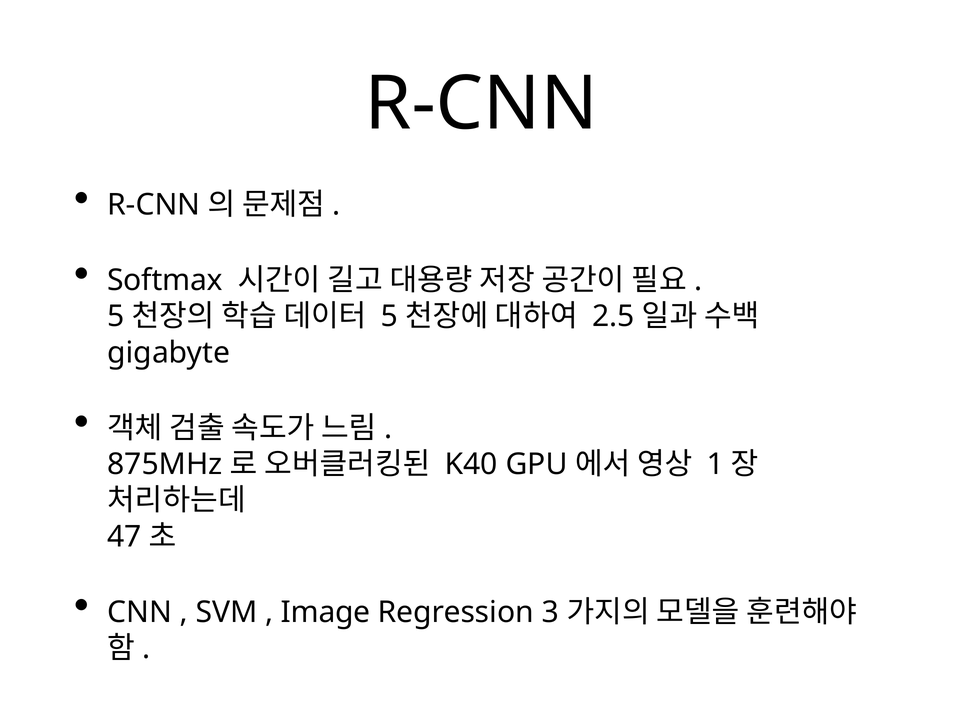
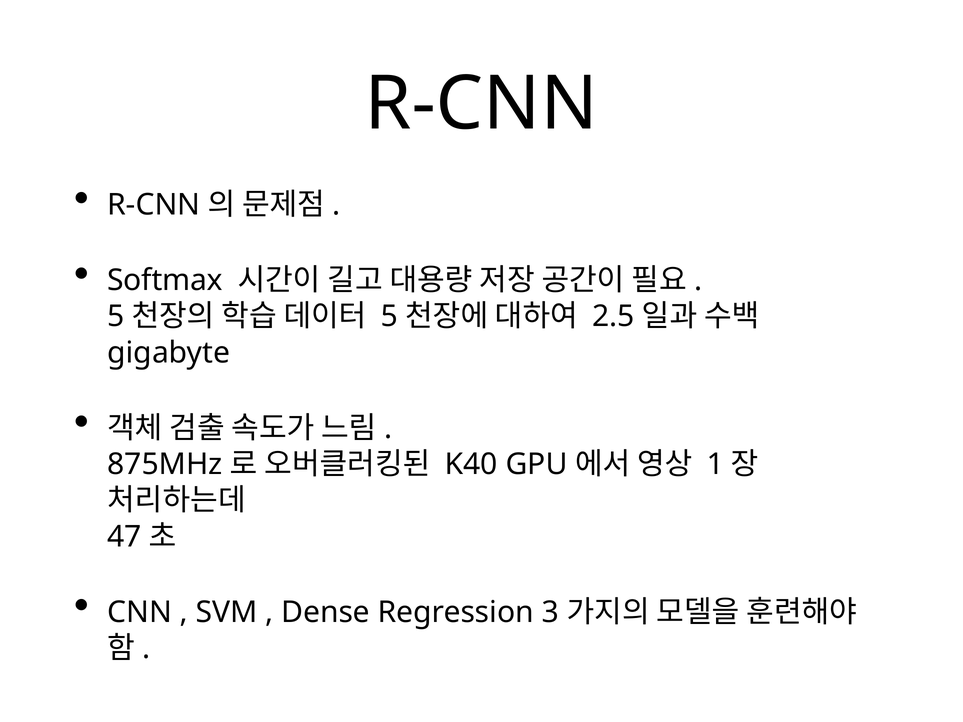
Image: Image -> Dense (326, 612)
